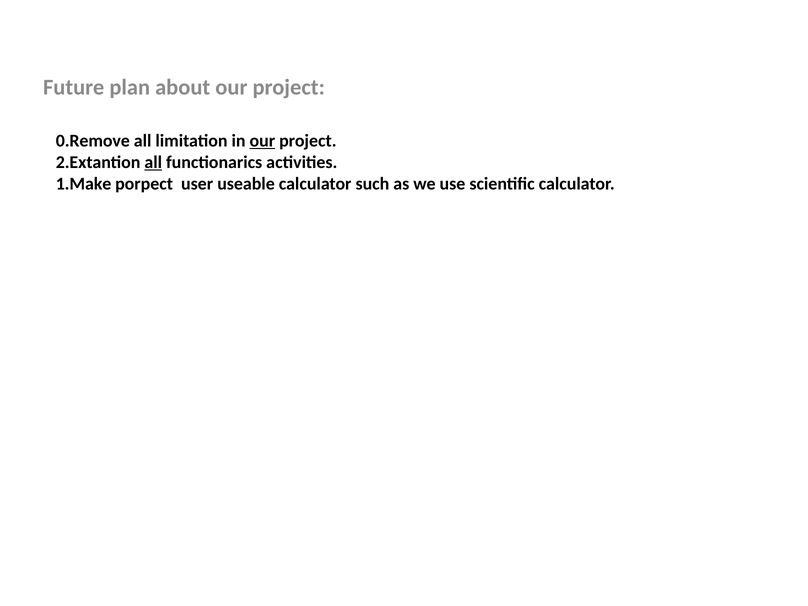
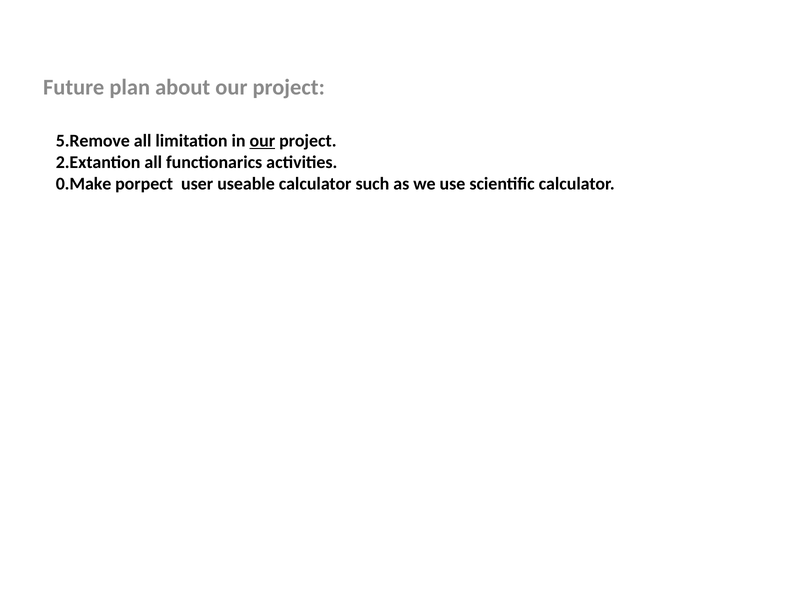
0.Remove: 0.Remove -> 5.Remove (93, 141)
all underline: present -> none (153, 162)
1.Make: 1.Make -> 0.Make (84, 184)
